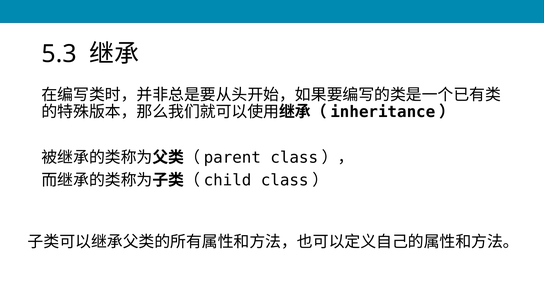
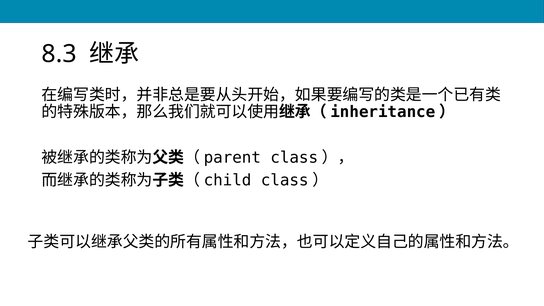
5.3: 5.3 -> 8.3 (59, 54)
